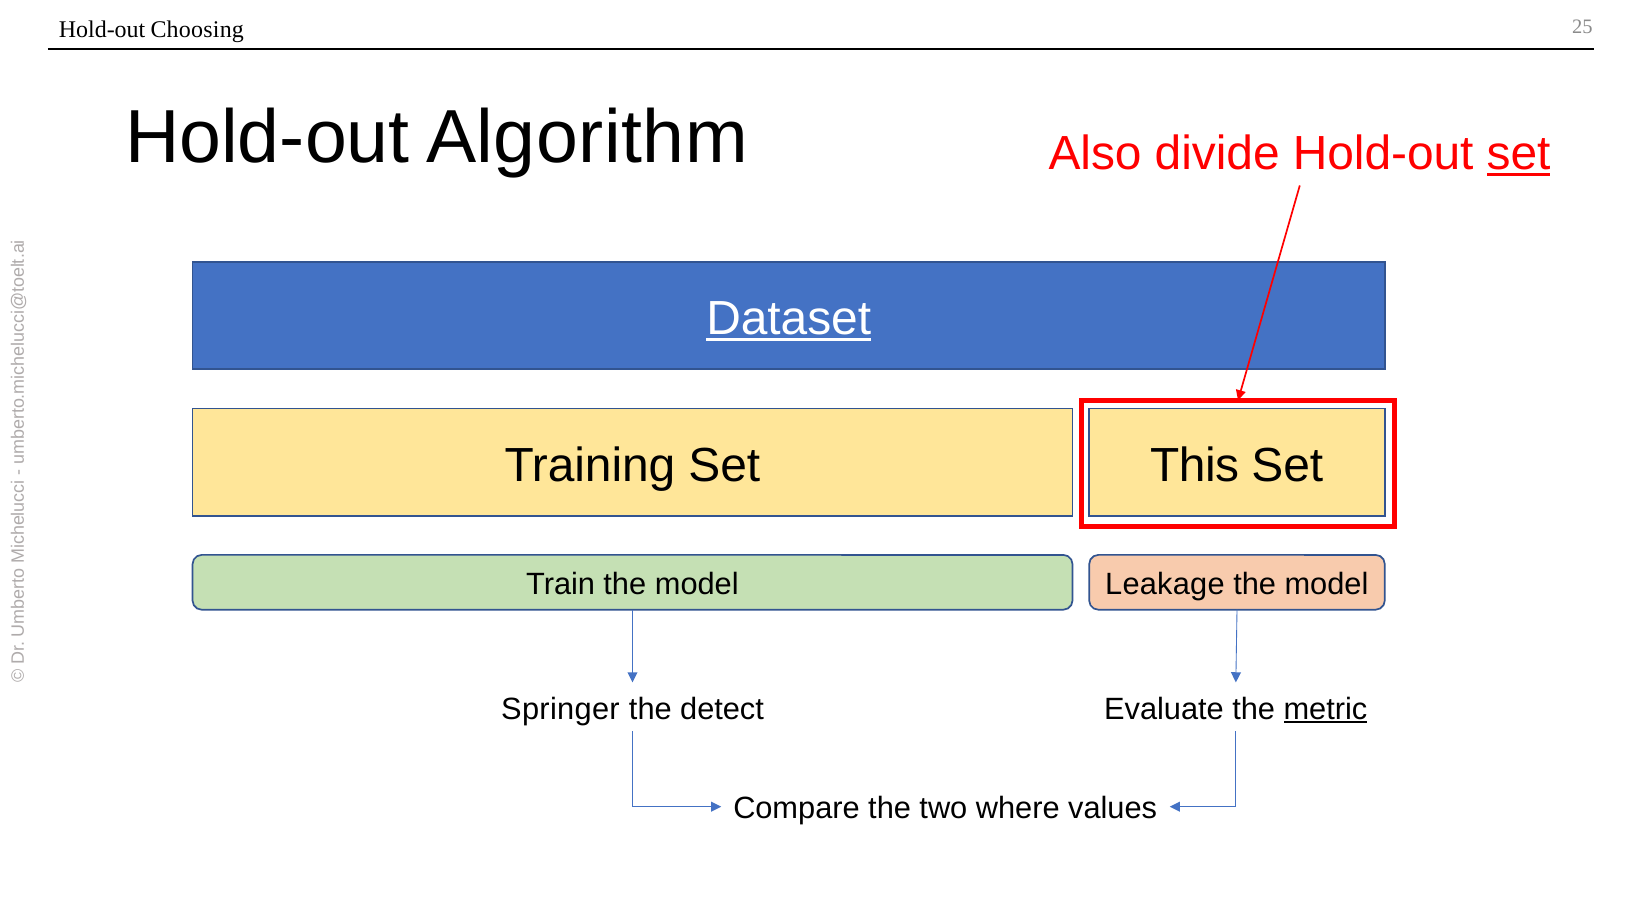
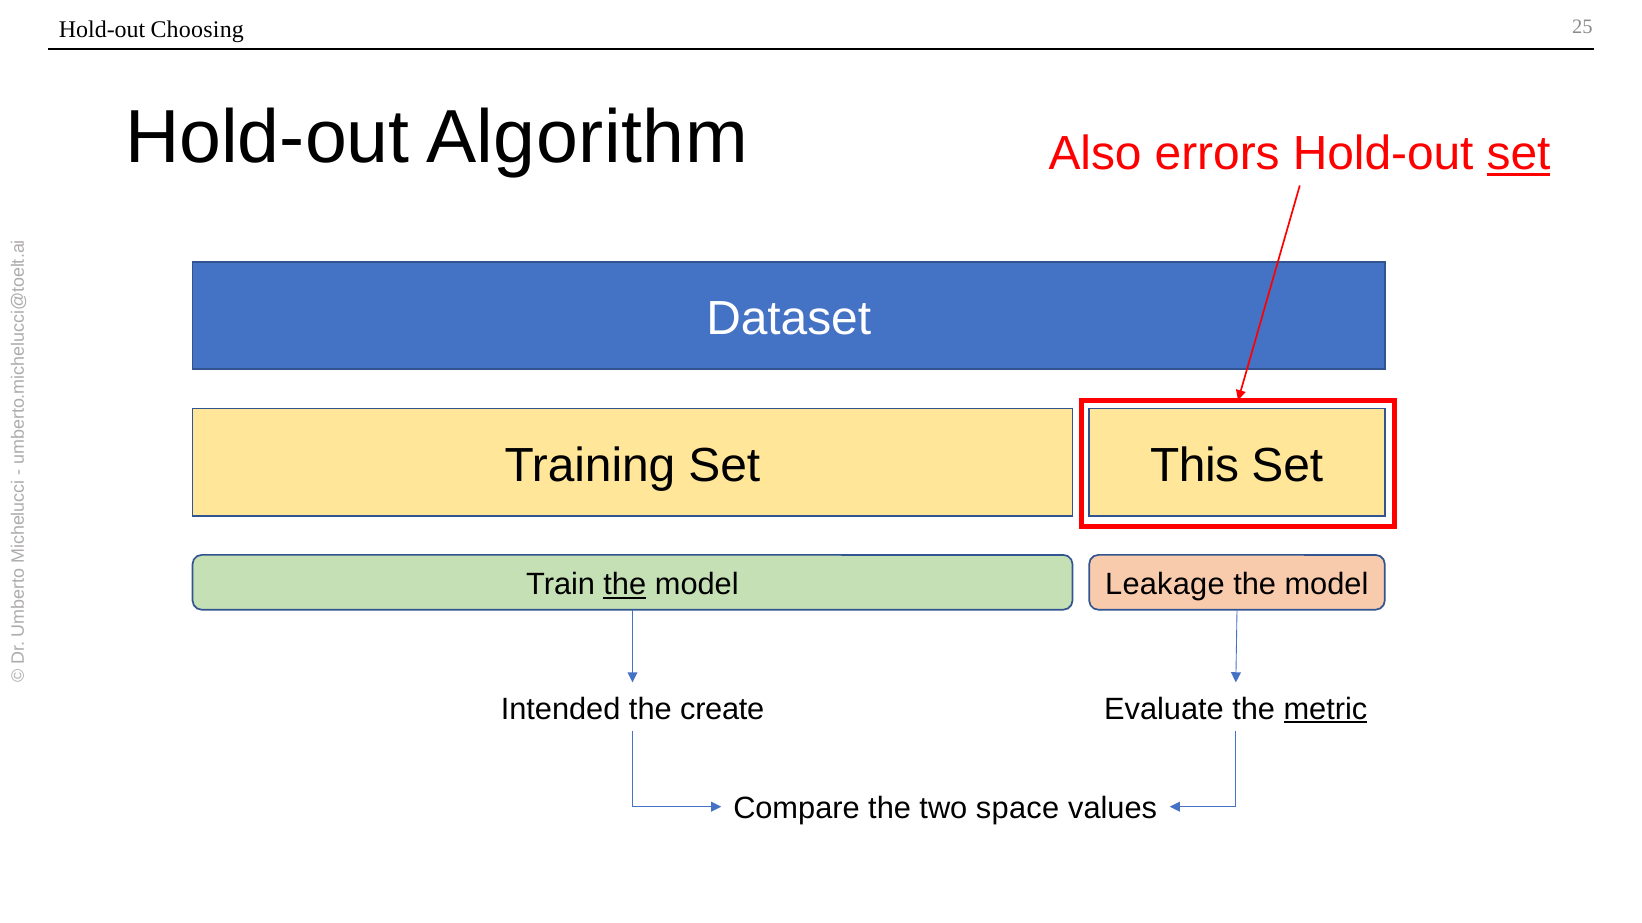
divide: divide -> errors (1217, 154)
Dataset underline: present -> none (789, 319)
the underline: none -> present (625, 585)
Springer: Springer -> Intended (561, 710)
detect: detect -> create (722, 710)
where: where -> space (1018, 809)
